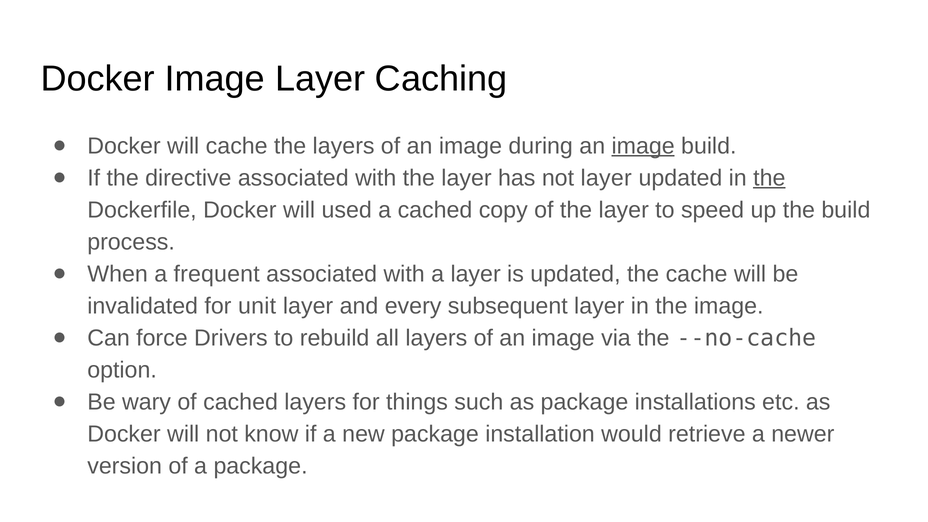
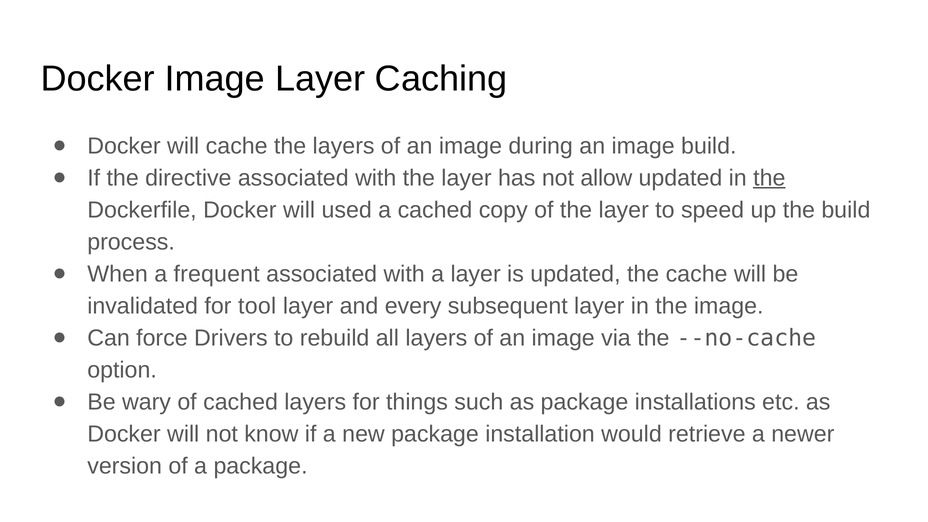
image underline: present -> none (643, 146)
not layer: layer -> allow (606, 178)
unit: unit -> tool (257, 306)
